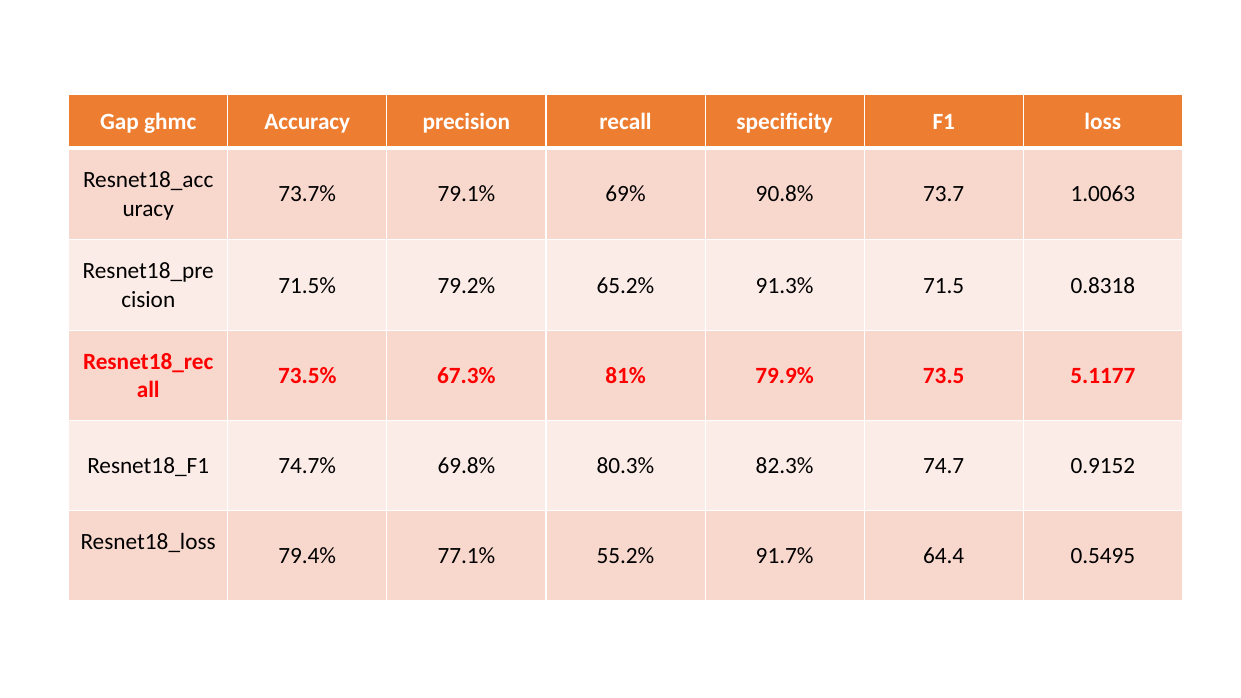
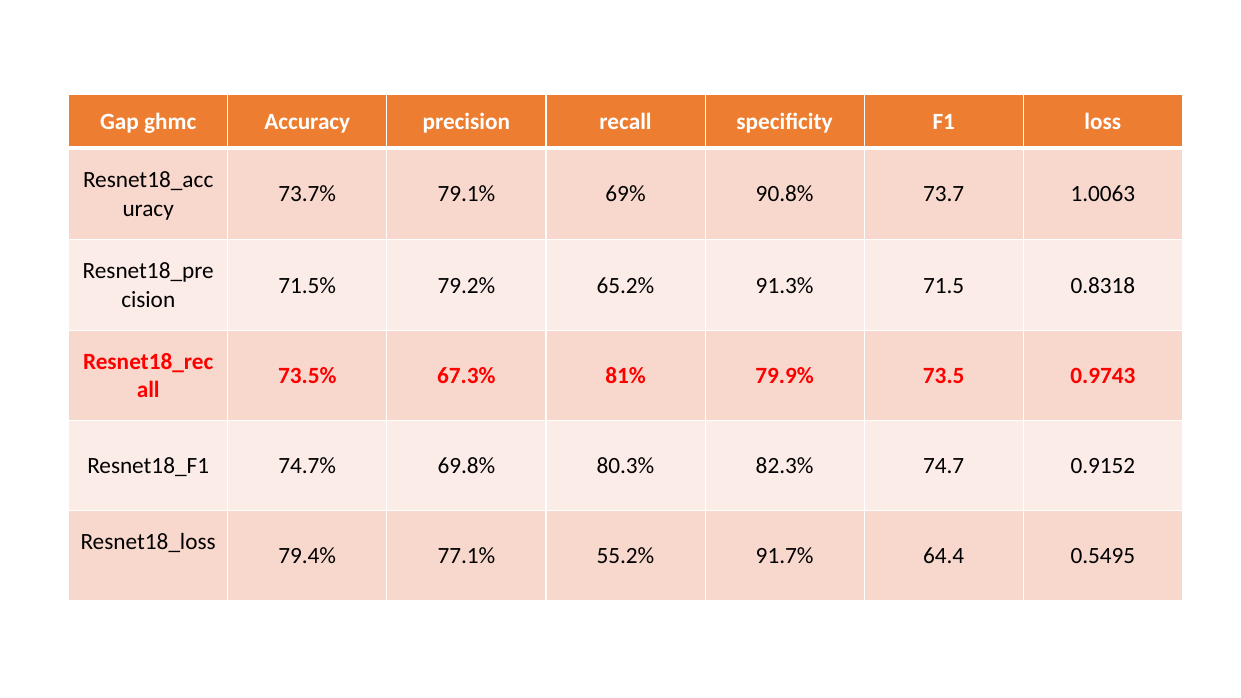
5.1177: 5.1177 -> 0.9743 (1103, 376)
